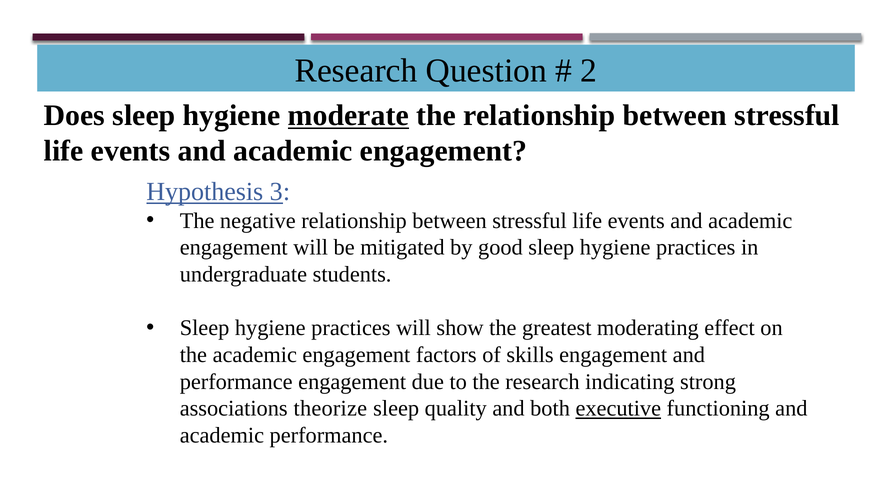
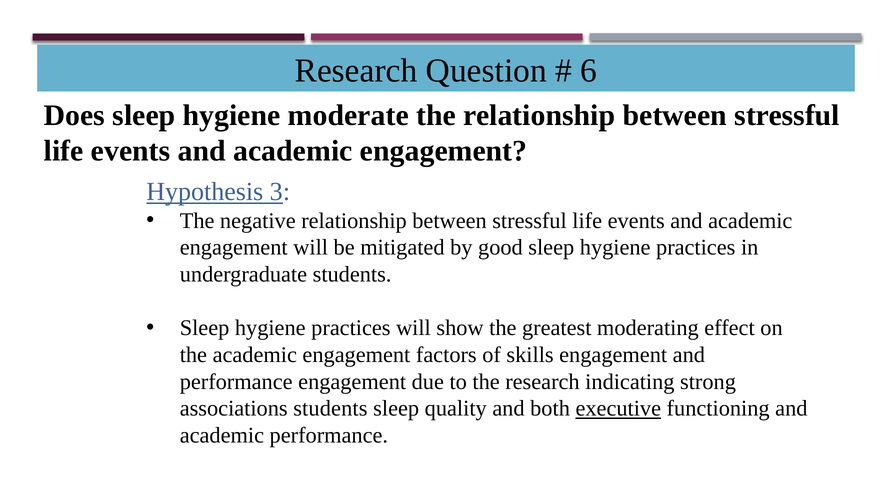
2: 2 -> 6 (589, 70)
moderate underline: present -> none (348, 115)
associations theorize: theorize -> students (330, 408)
